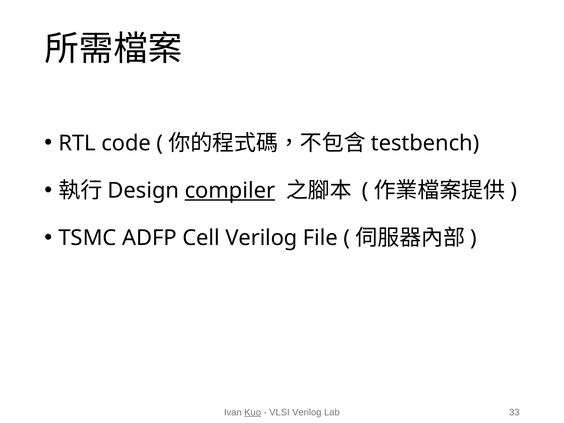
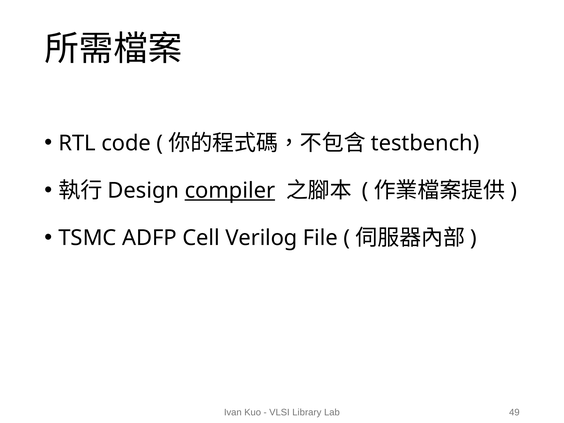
Kuo underline: present -> none (253, 412)
VLSI Verilog: Verilog -> Library (307, 412)
33: 33 -> 49 (514, 412)
